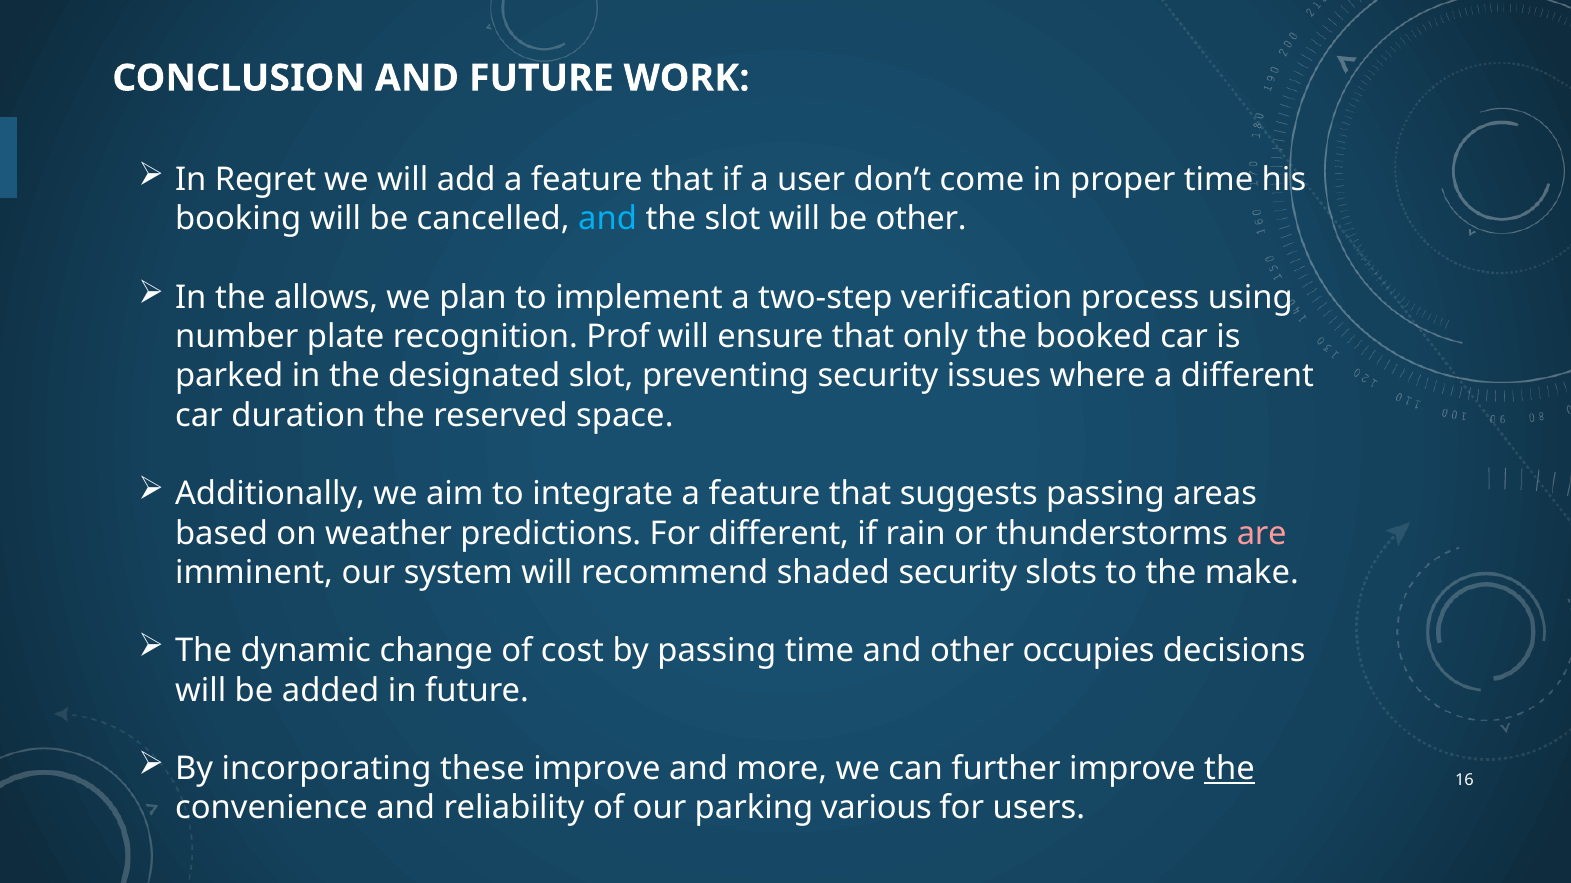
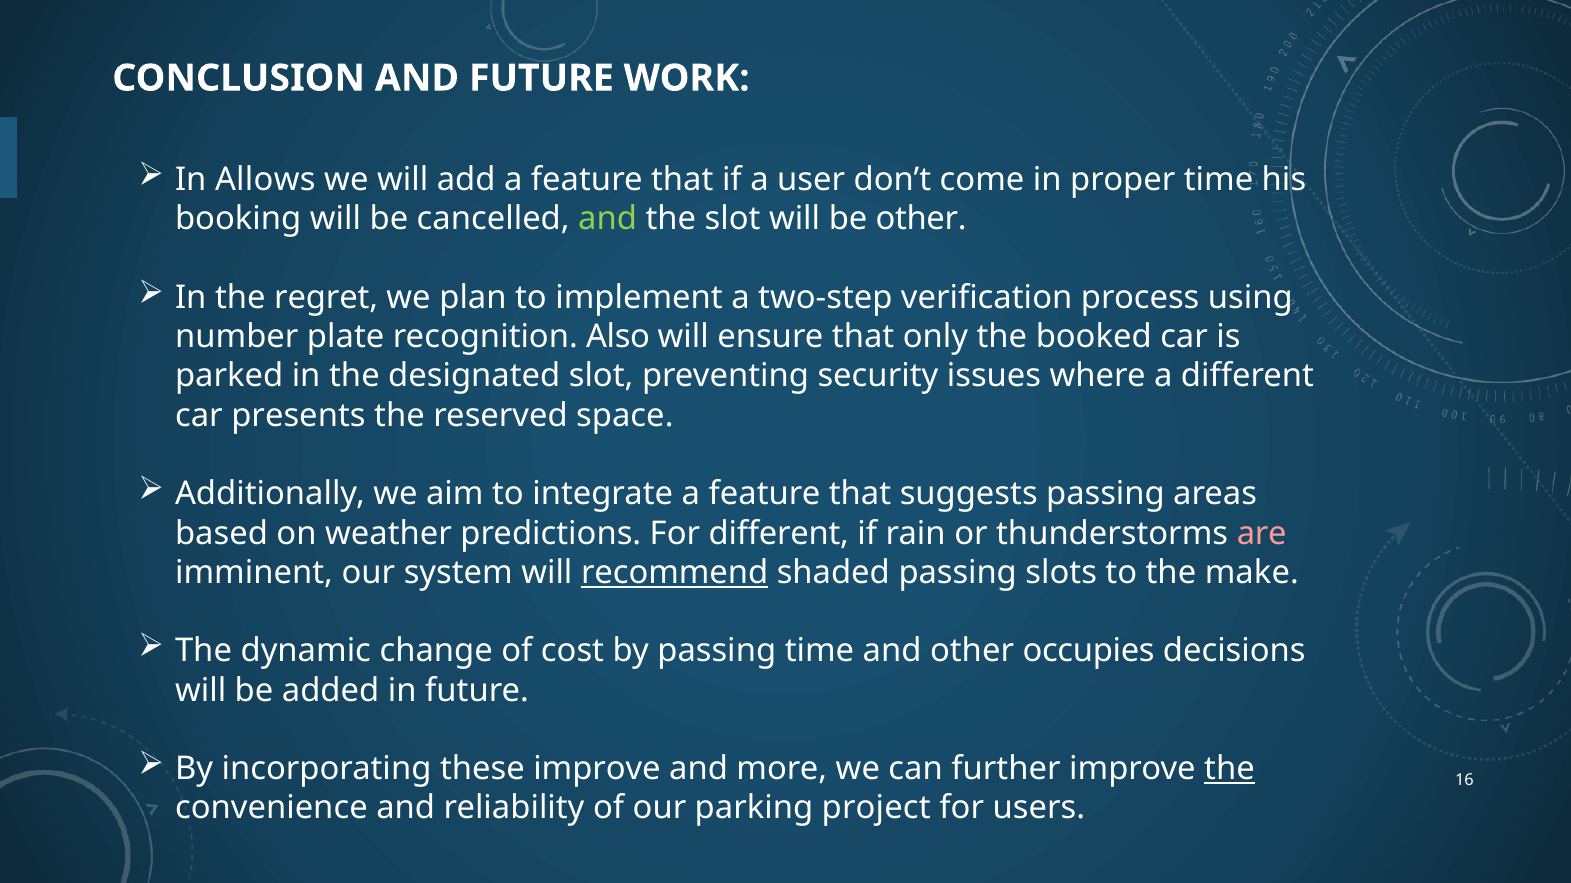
Regret: Regret -> Allows (265, 180)
and colour: light blue -> light green (608, 219)
allows: allows -> regret (326, 298)
Prof: Prof -> Also (618, 337)
duration: duration -> presents (298, 416)
recommend underline: none -> present (675, 573)
shaded security: security -> passing (958, 573)
various: various -> project (876, 809)
